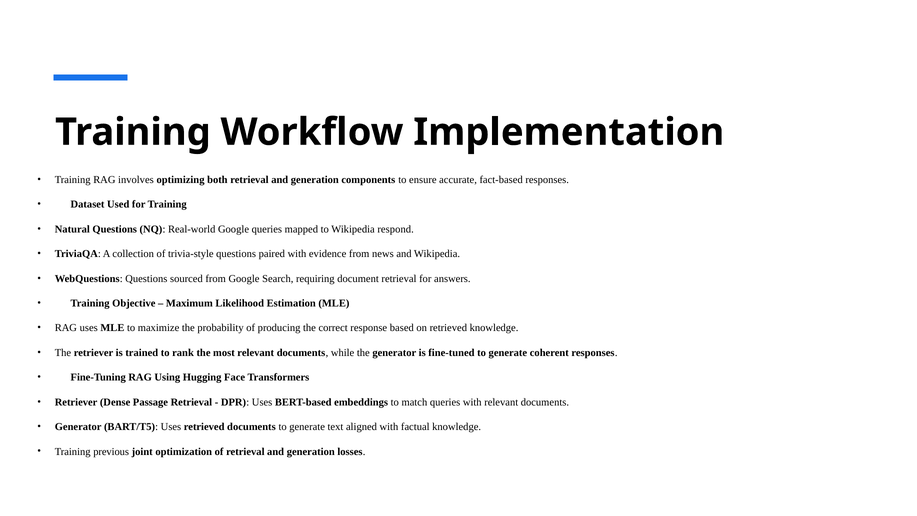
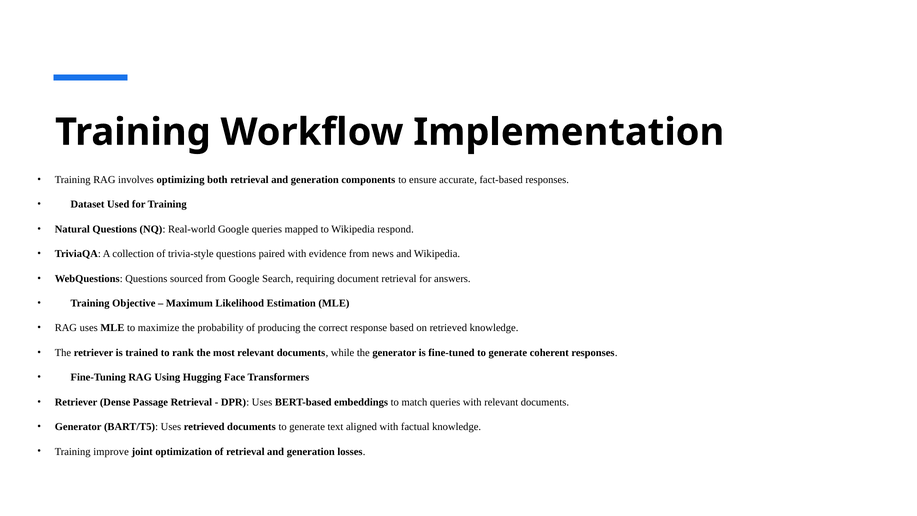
previous: previous -> improve (111, 451)
